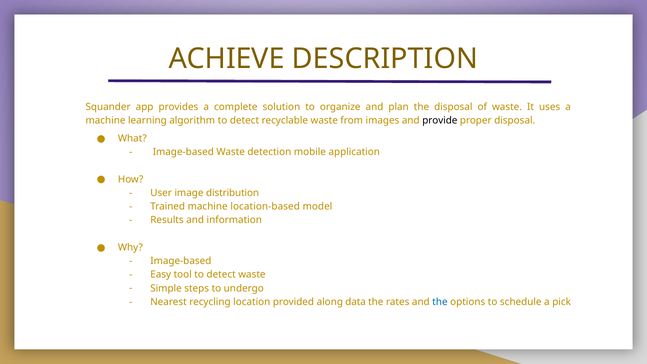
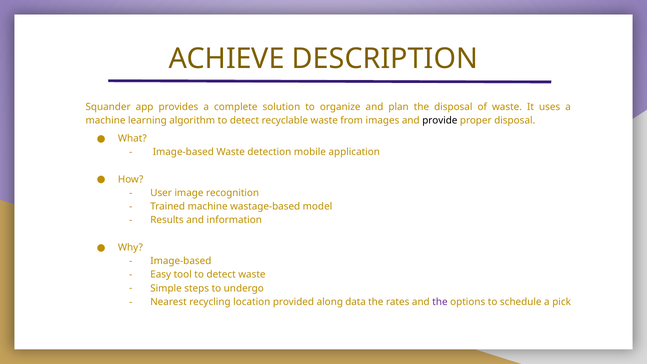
distribution: distribution -> recognition (233, 193)
location-based: location-based -> wastage-based (265, 207)
the colour: blue -> purple (440, 302)
